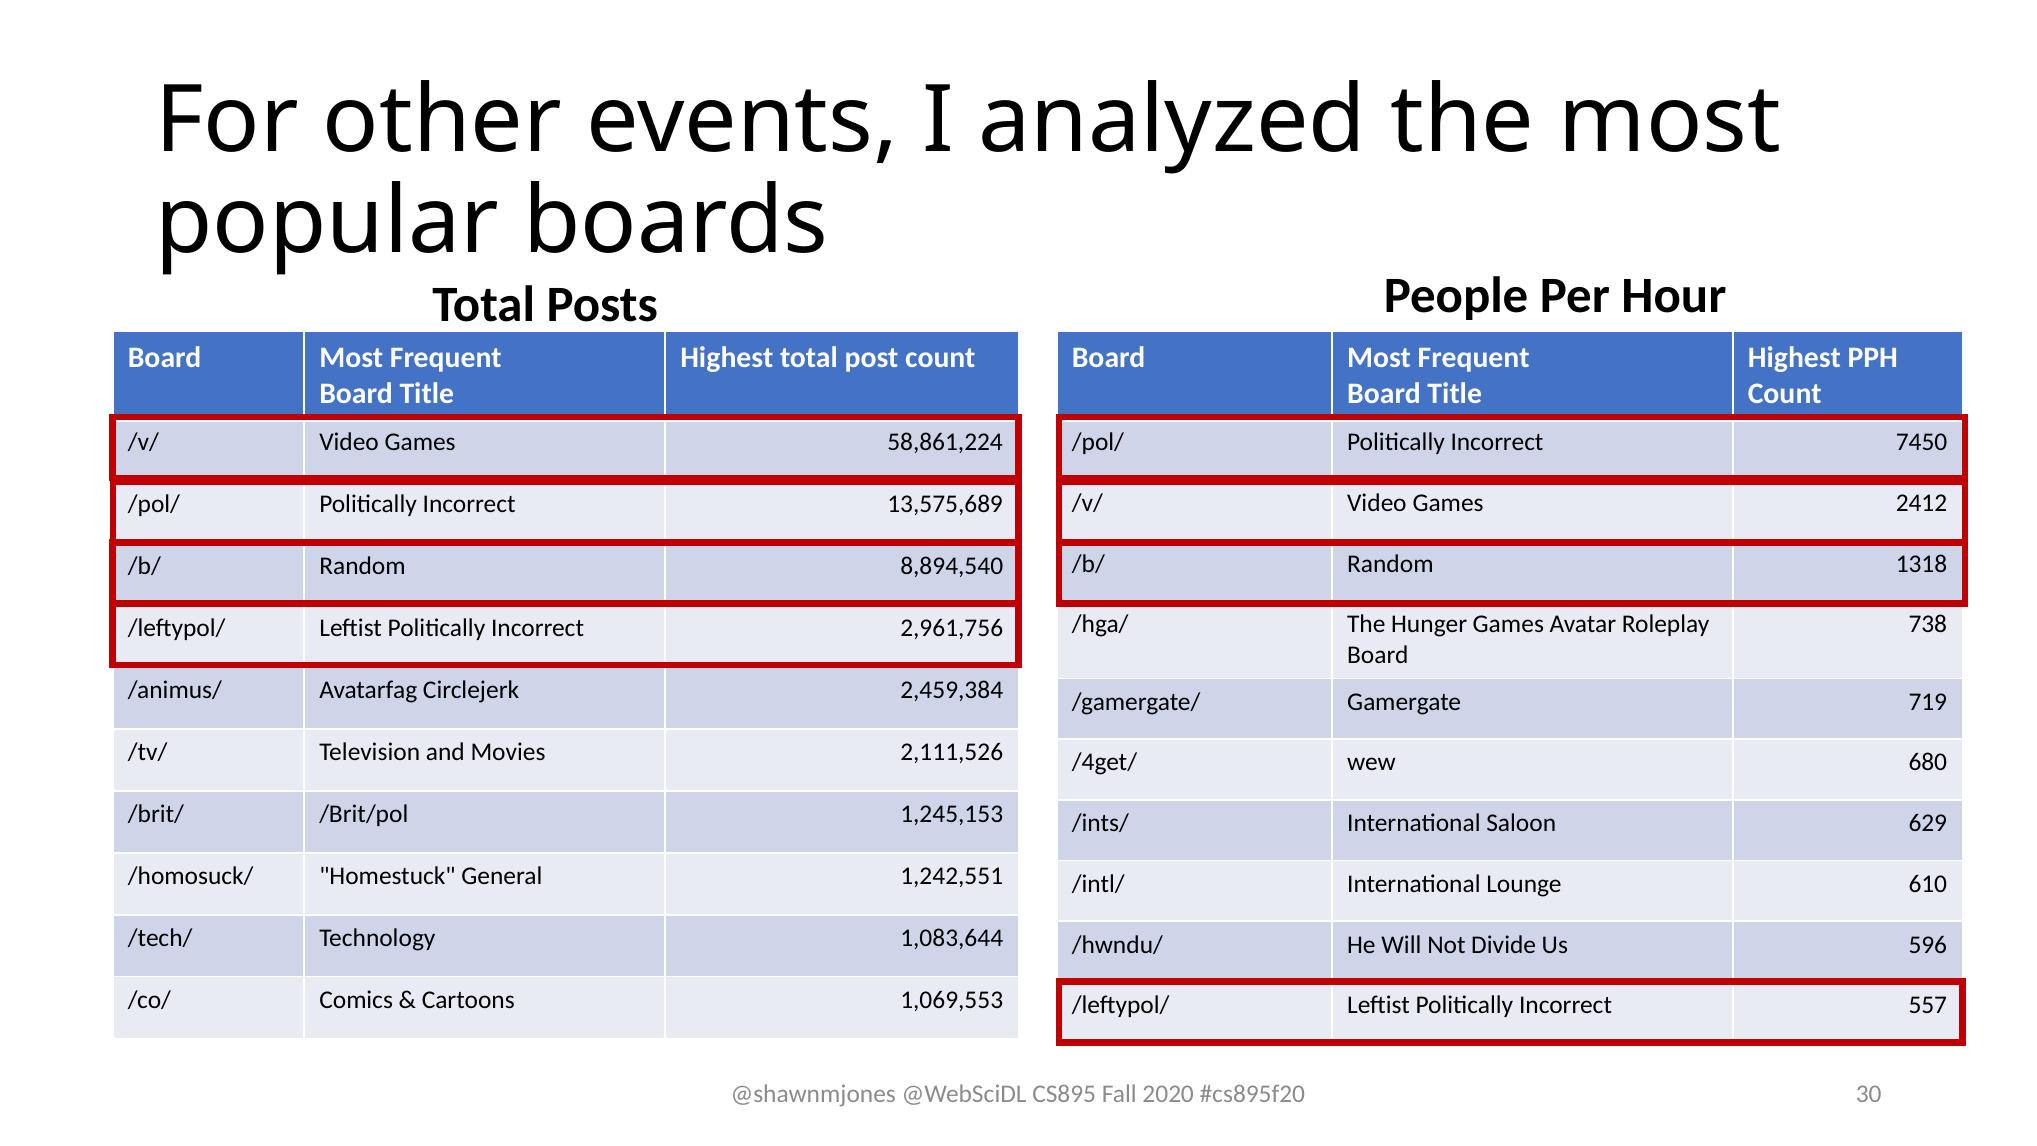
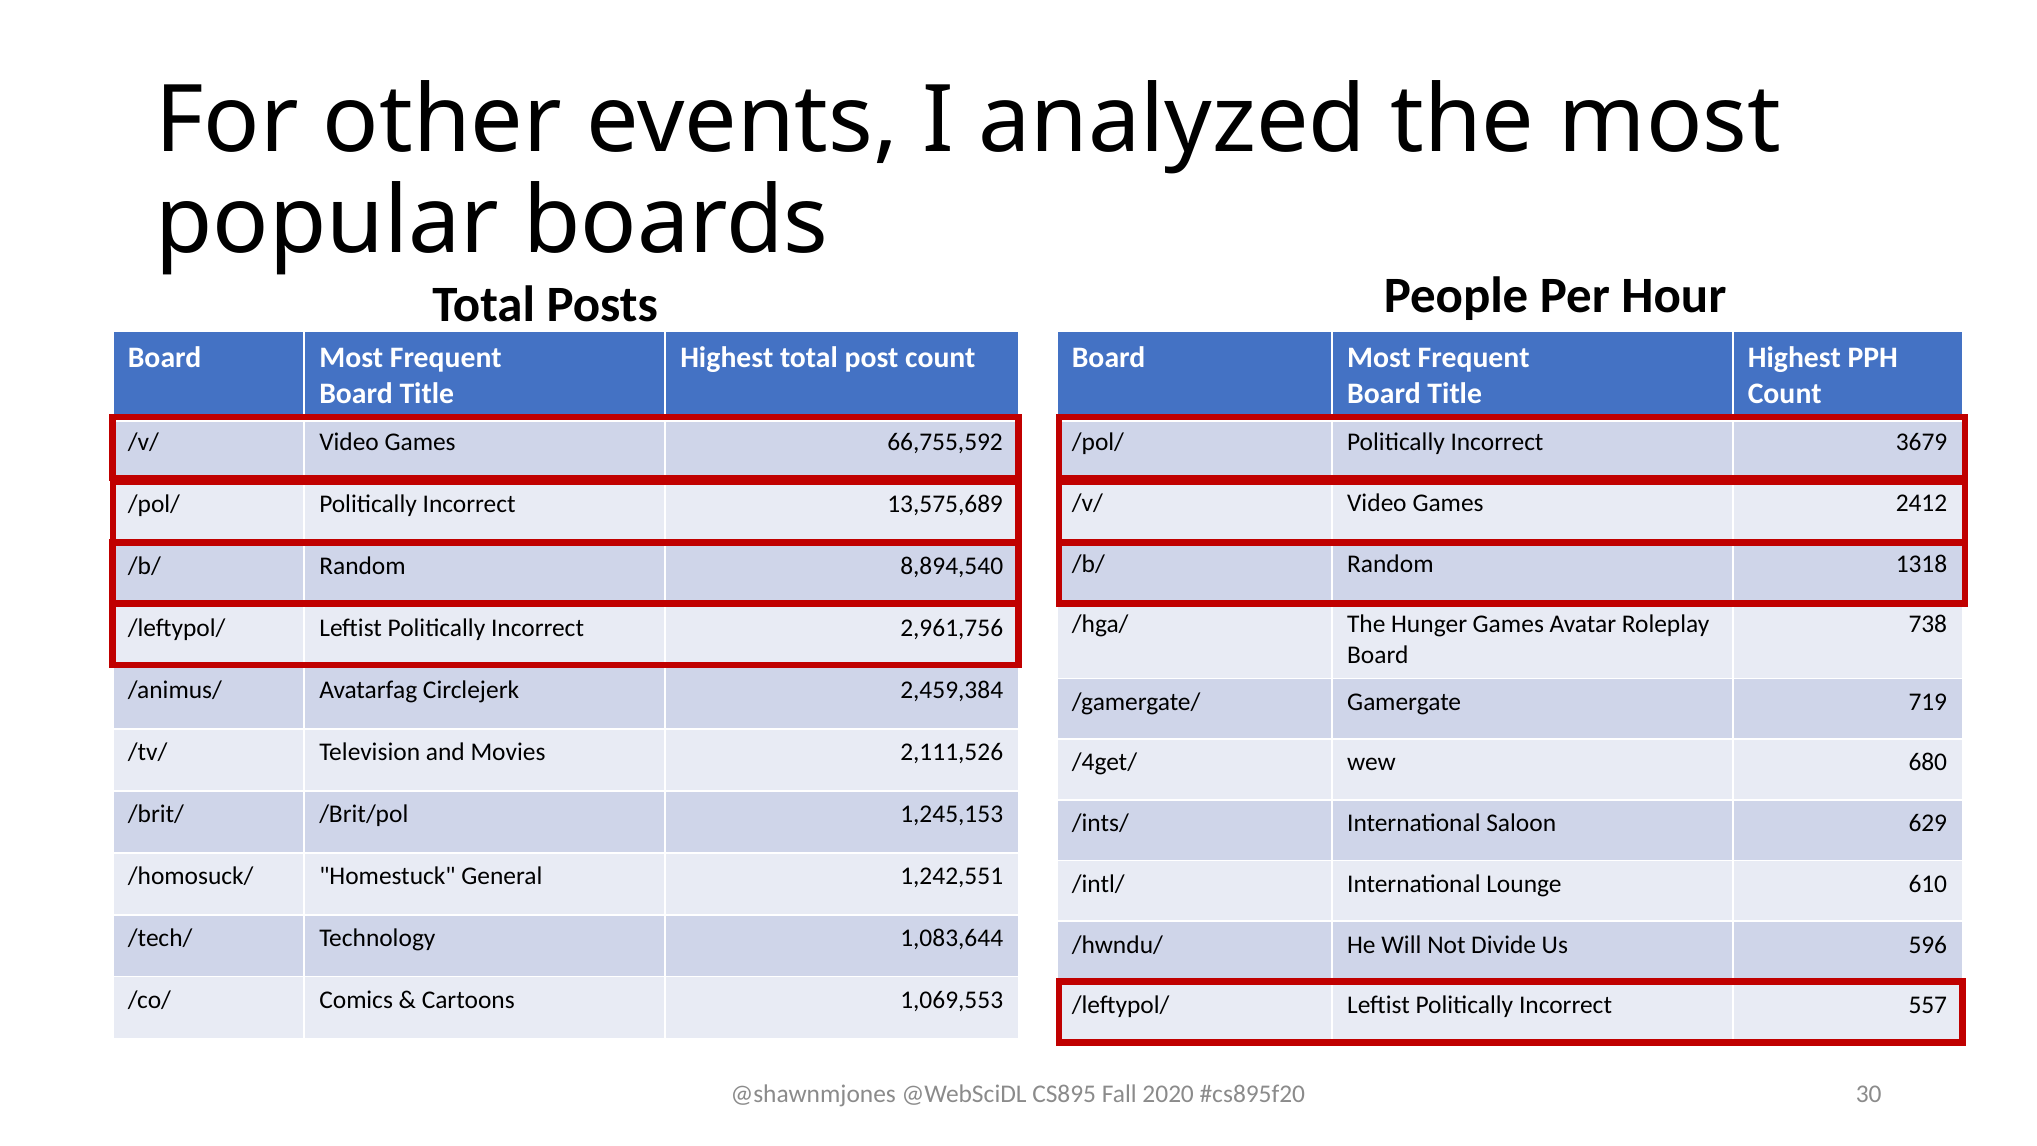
58,861,224: 58,861,224 -> 66,755,592 (945, 442)
7450: 7450 -> 3679 (1922, 442)
